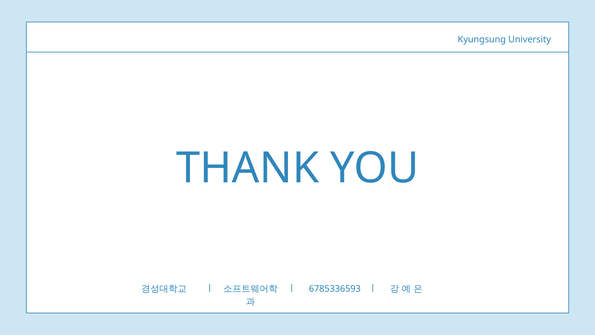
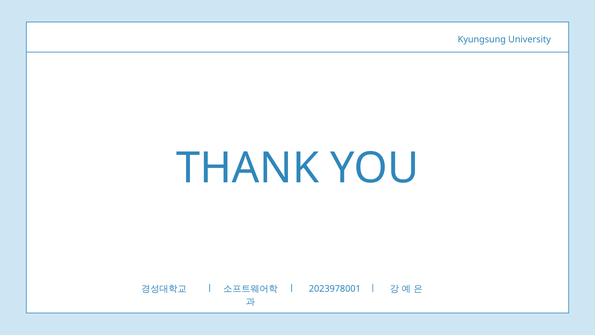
6785336593: 6785336593 -> 2023978001 (335, 289)
